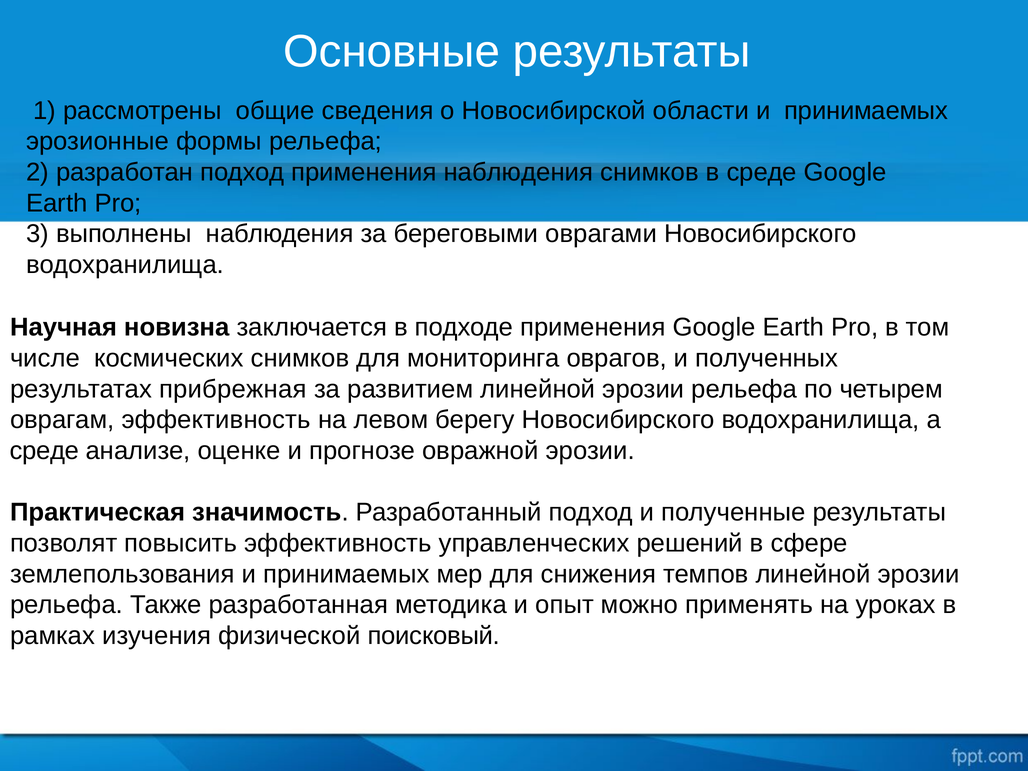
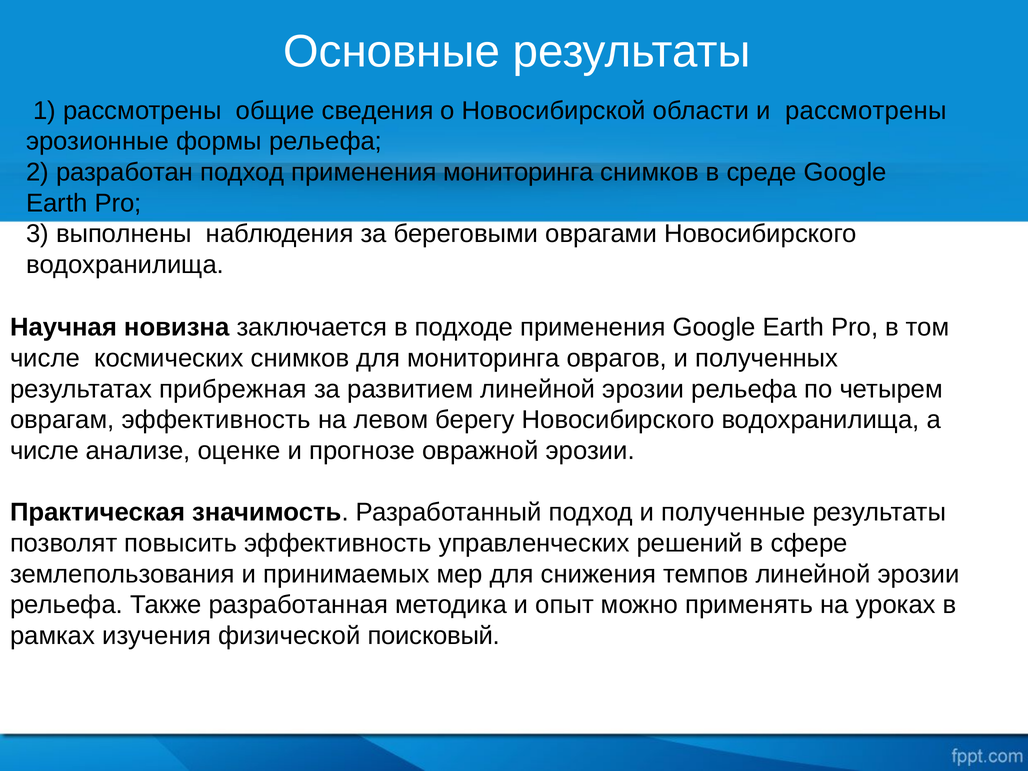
области и принимаемых: принимаемых -> рассмотрены (866, 111)
применения наблюдения: наблюдения -> мониторинга (519, 172)
среде: среде -> числе (44, 451)
